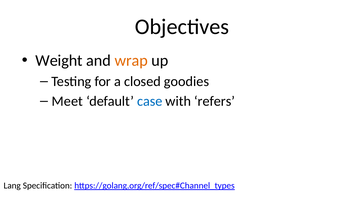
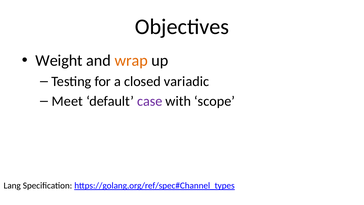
goodies: goodies -> variadic (187, 81)
case colour: blue -> purple (150, 101)
refers: refers -> scope (215, 101)
